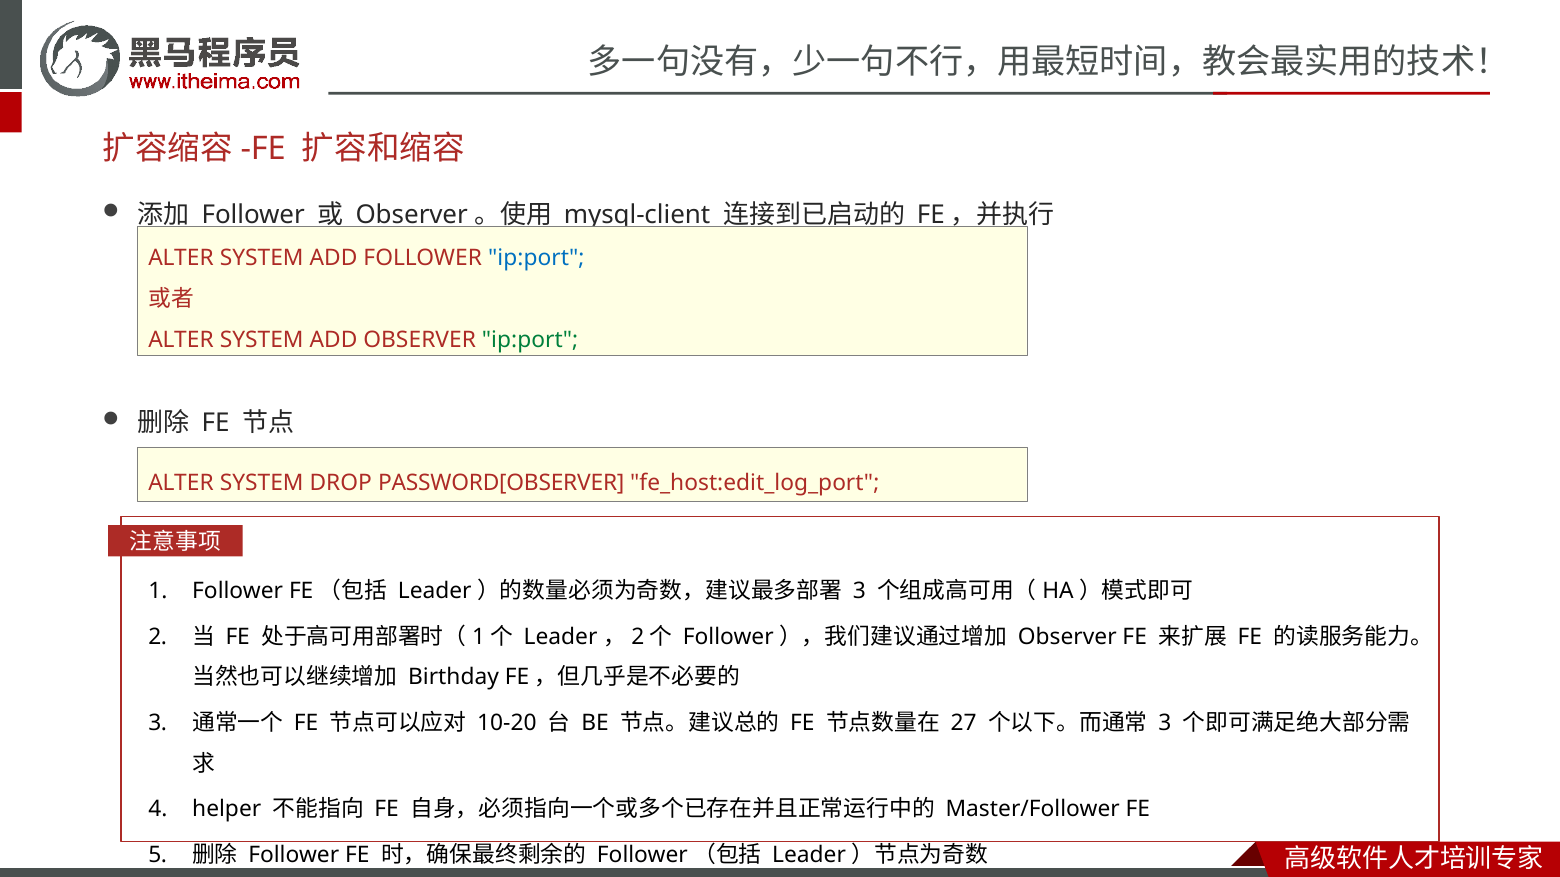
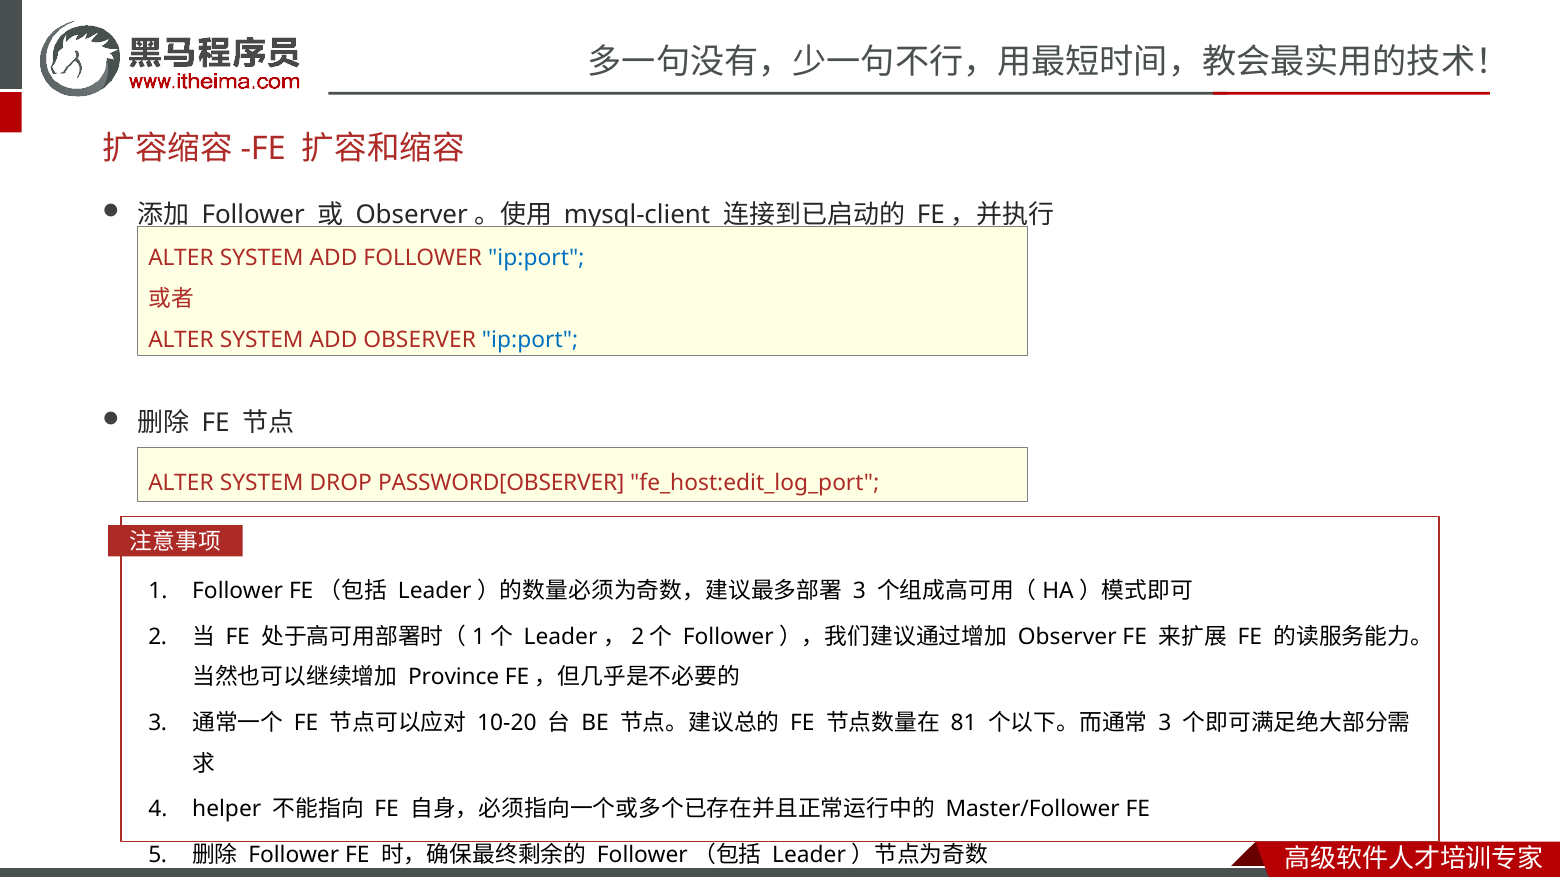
ip:port colour: green -> blue (530, 340)
Birthday: Birthday -> Province (454, 678)
27: 27 -> 81 (964, 723)
